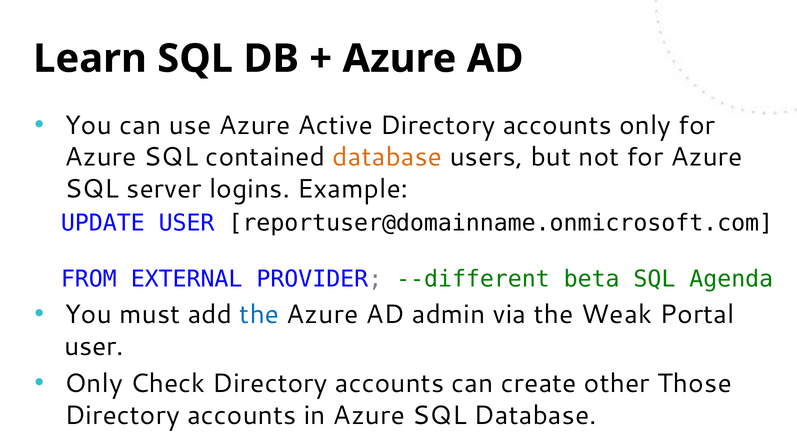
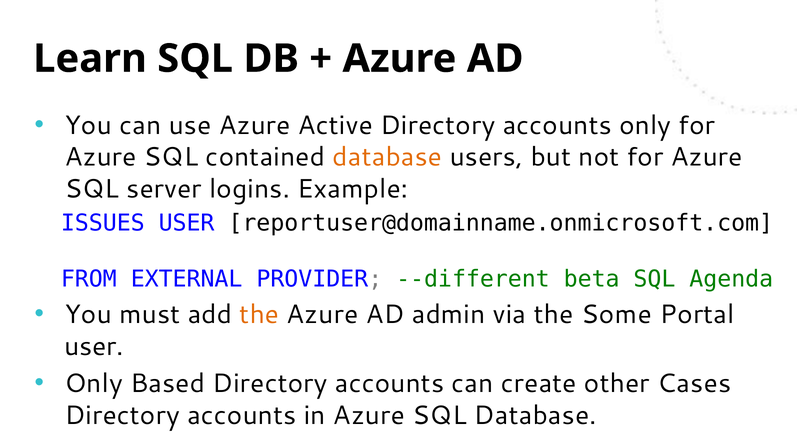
UPDATE: UPDATE -> ISSUES (103, 223)
the colour: blue -> orange (259, 315)
Weak: Weak -> Some (617, 315)
Check: Check -> Based (168, 384)
Those: Those -> Cases (694, 384)
